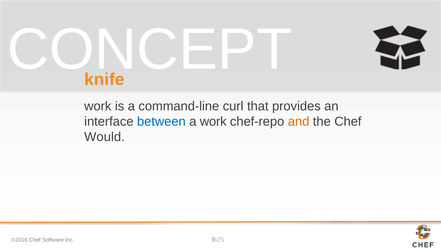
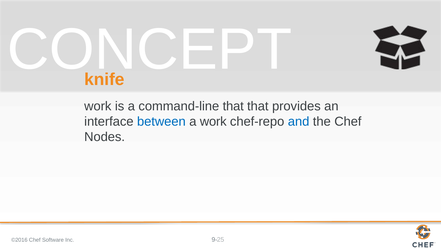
command-line curl: curl -> that (233, 106)
and colour: orange -> blue (299, 122)
Would: Would -> Nodes (105, 137)
